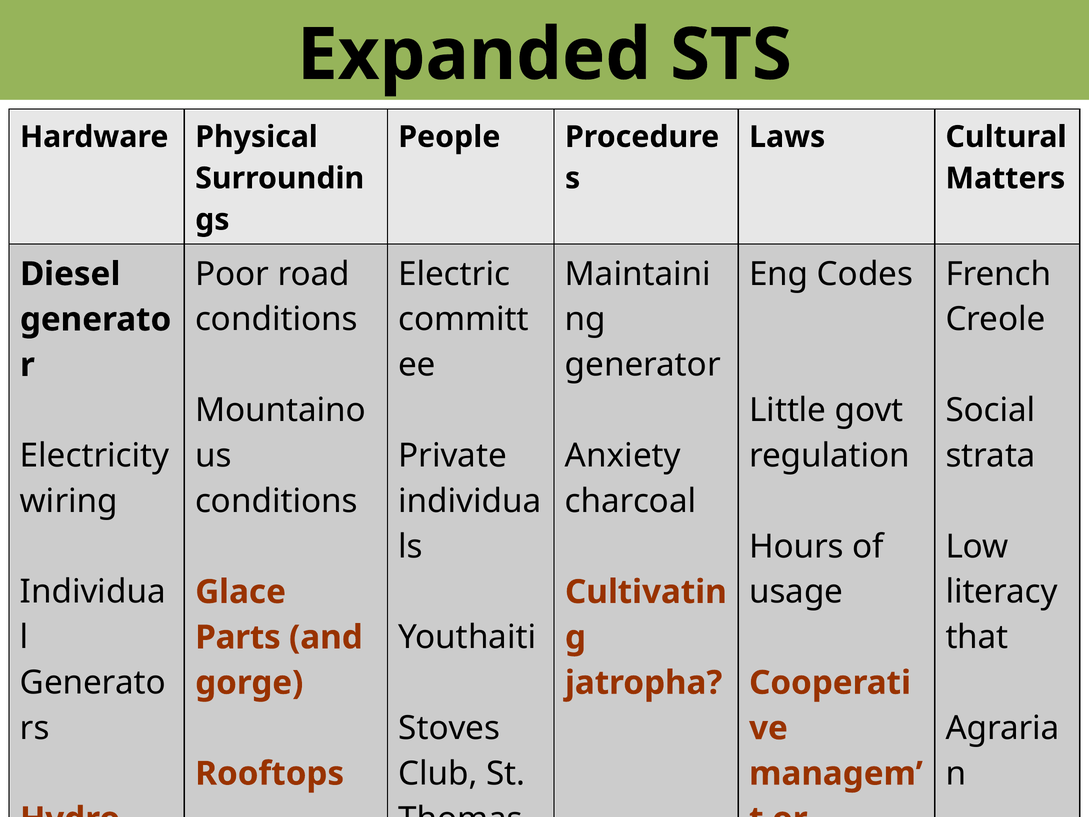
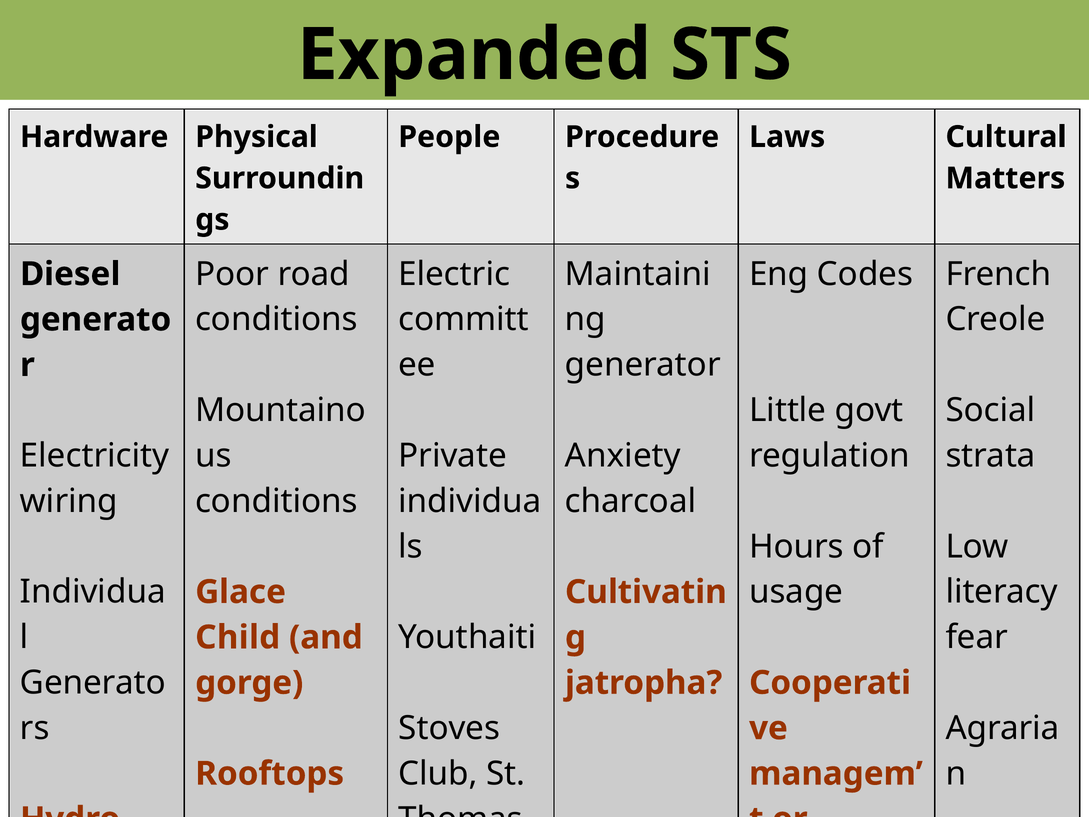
that: that -> fear (977, 637)
Parts: Parts -> Child (238, 637)
